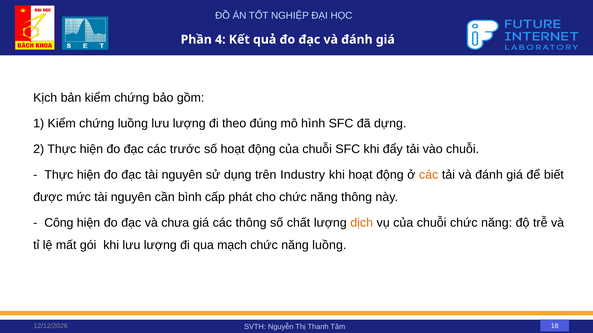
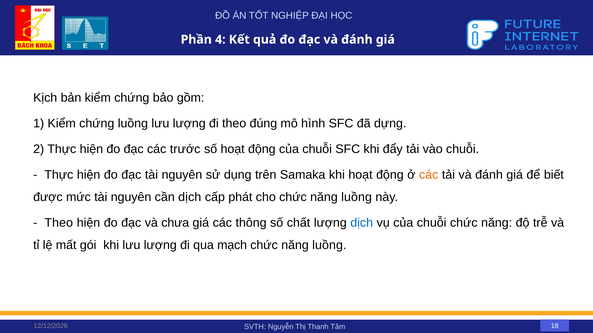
Industry: Industry -> Samaka (303, 175)
cần bình: bình -> dịch (190, 197)
cho chức năng thông: thông -> luồng (357, 197)
Công: Công -> Theo (59, 223)
dịch colour: orange -> blue (362, 223)
